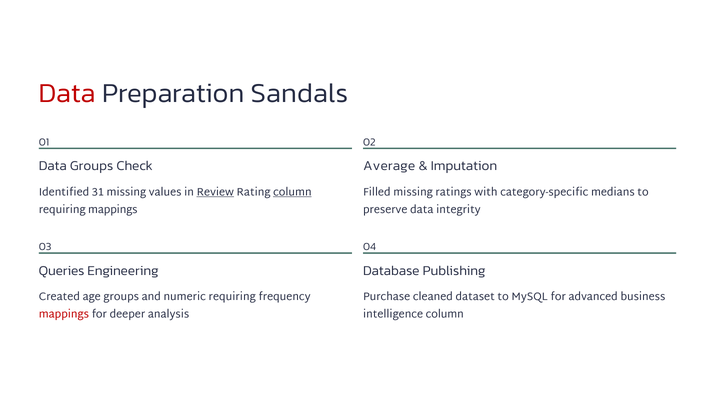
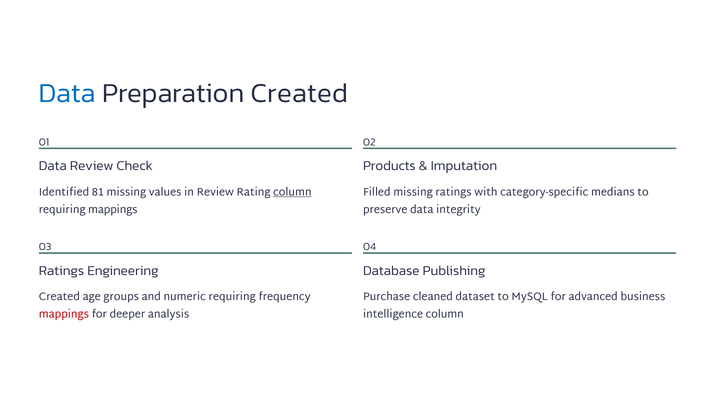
Data colour: red -> blue (67, 93)
Preparation Sandals: Sandals -> Created (299, 93)
Data Groups: Groups -> Review (92, 166)
Average: Average -> Products (389, 166)
31: 31 -> 81 (98, 192)
Review underline: present -> none (215, 192)
Queries: Queries -> Ratings (61, 271)
